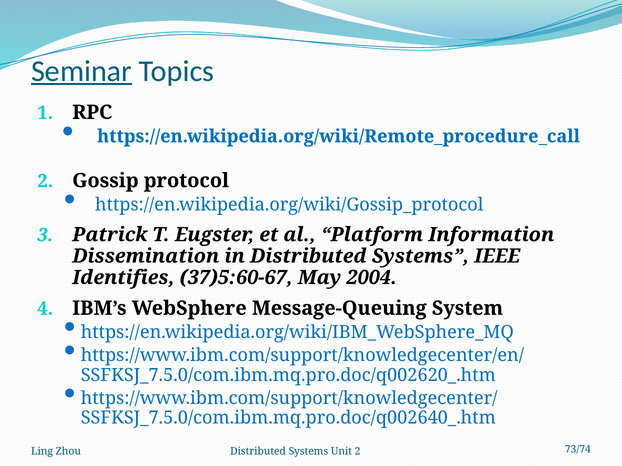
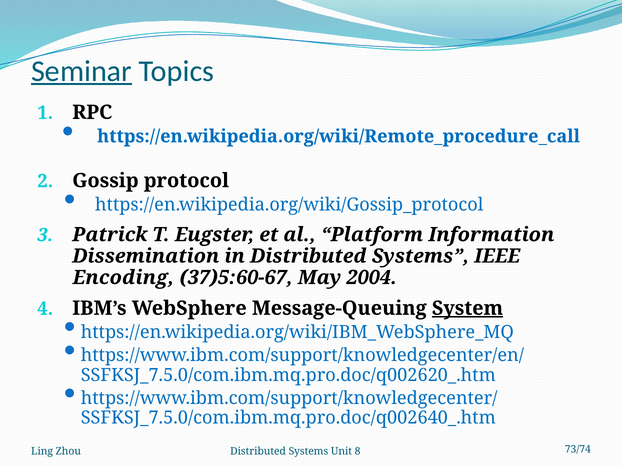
Identifies: Identifies -> Encoding (123, 278)
System underline: none -> present (467, 309)
Unit 2: 2 -> 8 (358, 452)
